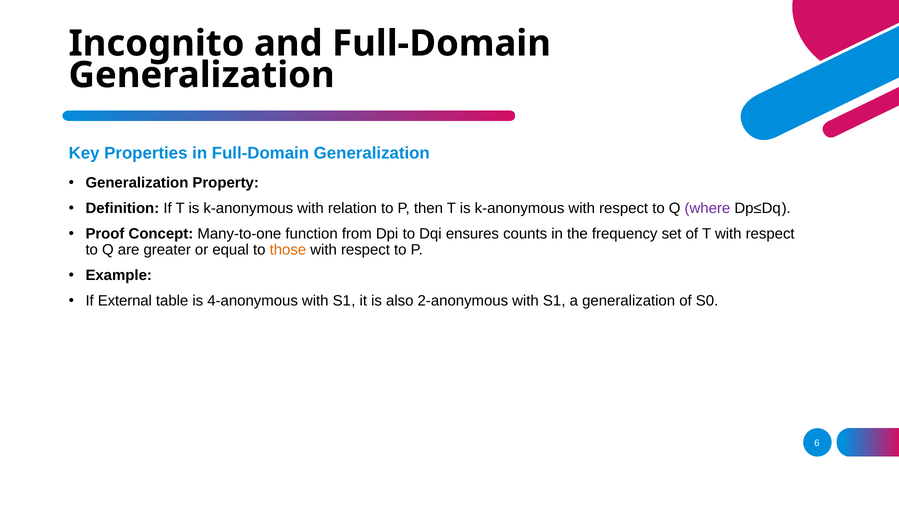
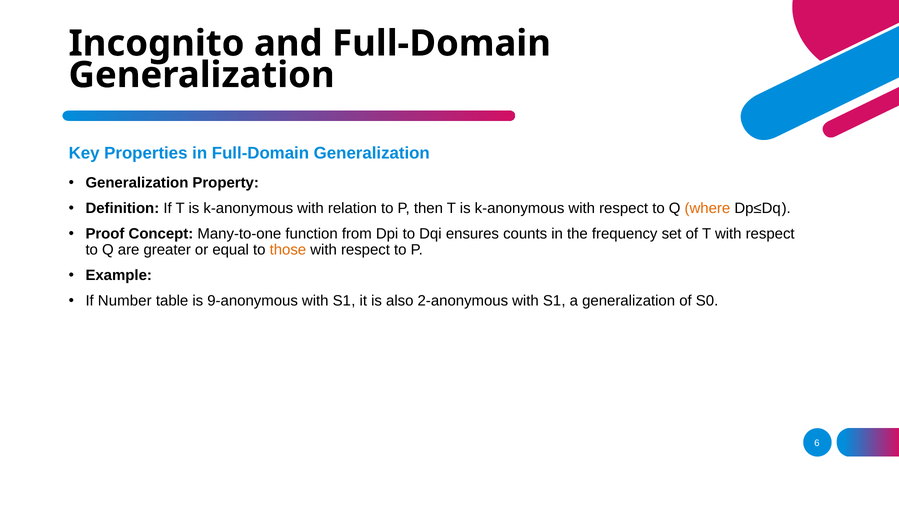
where colour: purple -> orange (707, 208)
External: External -> Number (125, 301)
4-anonymous: 4-anonymous -> 9-anonymous (253, 301)
